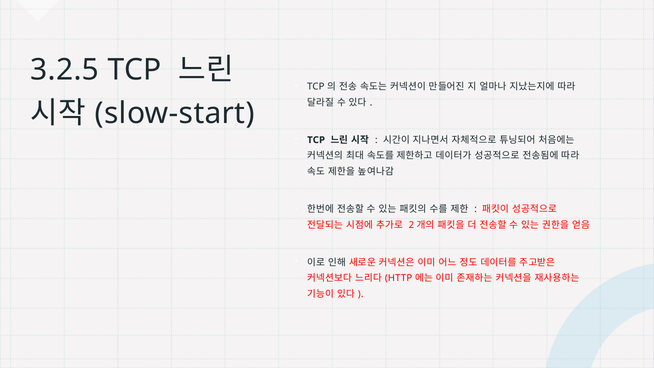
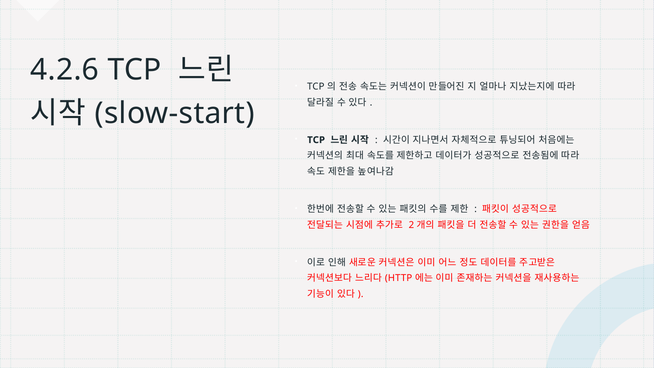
3.2.5: 3.2.5 -> 4.2.6 (65, 70)
